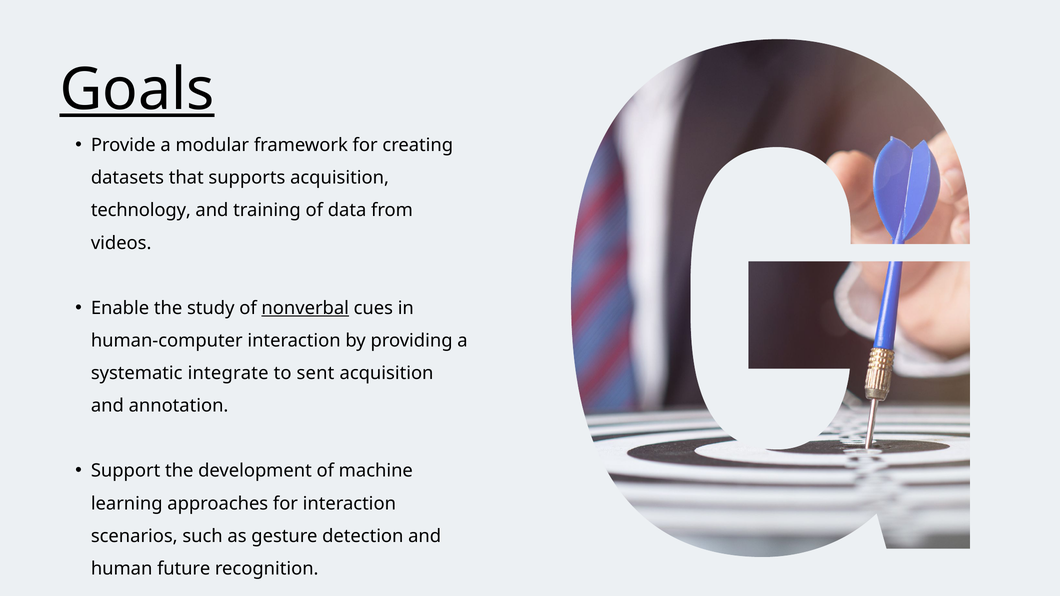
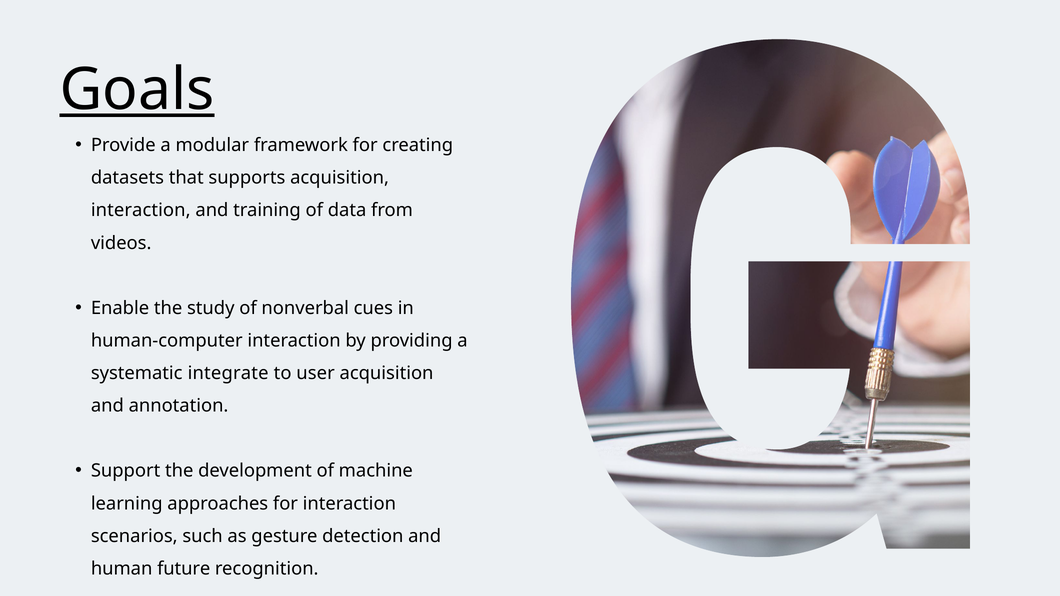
technology: technology -> interaction (141, 211)
nonverbal underline: present -> none (305, 308)
sent: sent -> user (316, 373)
